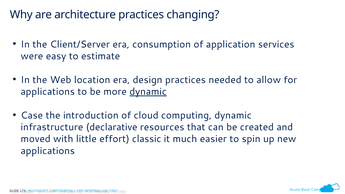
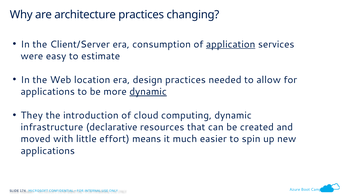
application underline: none -> present (231, 44)
Case: Case -> They (32, 115)
classic: classic -> means (147, 139)
